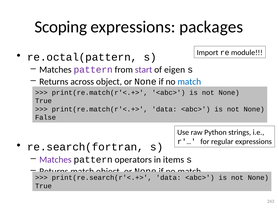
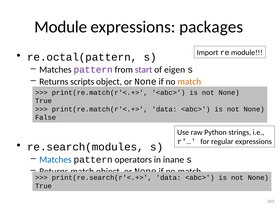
Scoping: Scoping -> Module (61, 27)
across: across -> scripts (82, 82)
match colour: blue -> orange (189, 82)
re.search(fortran: re.search(fortran -> re.search(modules (85, 147)
Matches colour: purple -> blue (55, 160)
items: items -> inane (174, 160)
